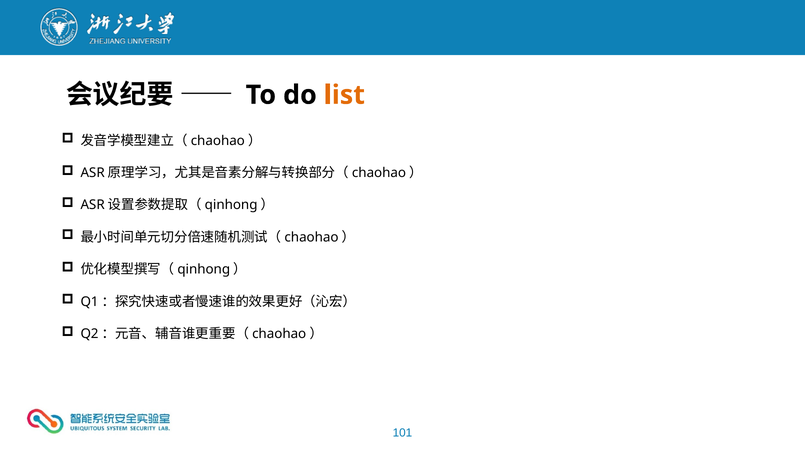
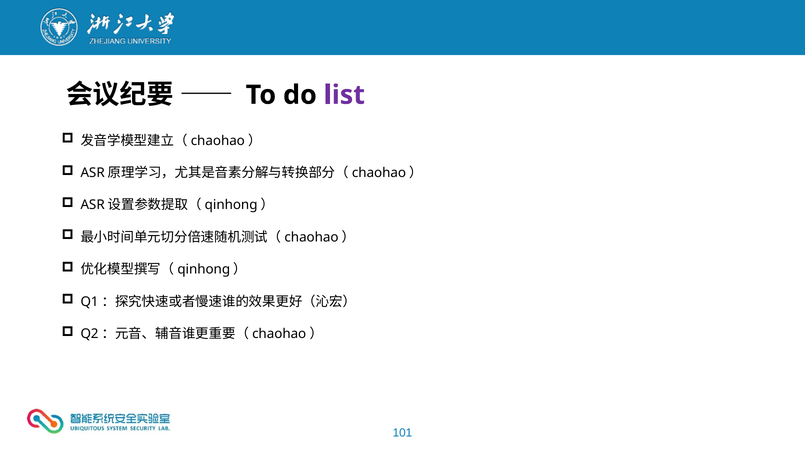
list colour: orange -> purple (344, 95)
